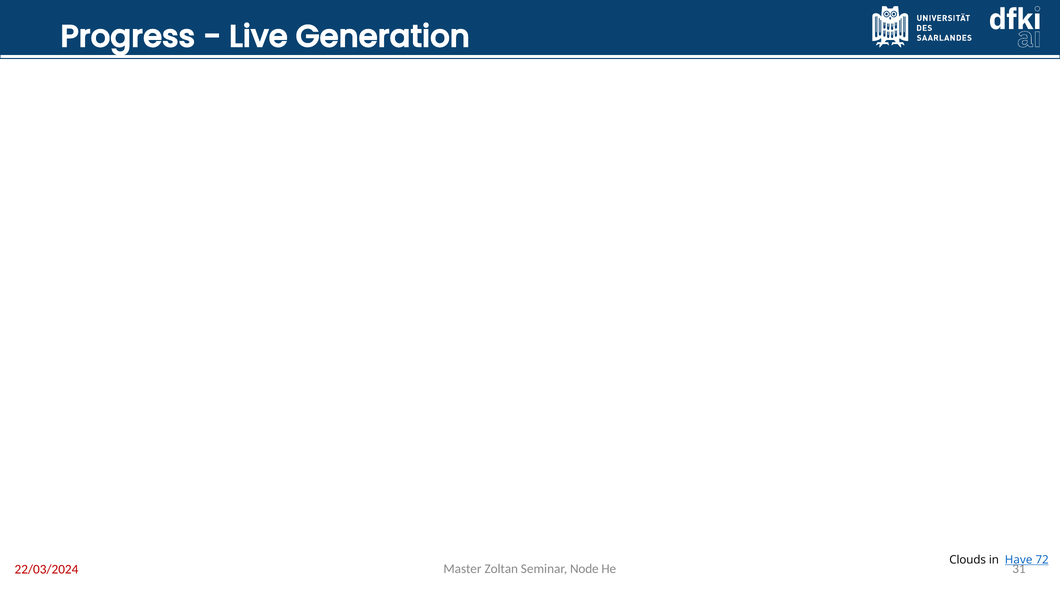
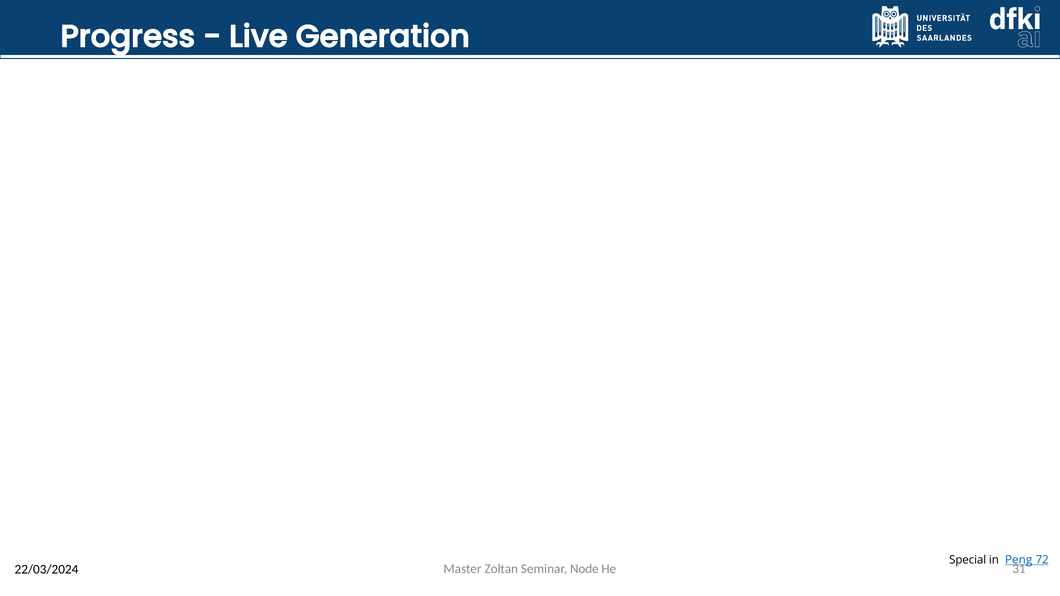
Clouds: Clouds -> Special (968, 560)
Have: Have -> Peng (1019, 560)
22/03/2024 colour: red -> black (46, 569)
